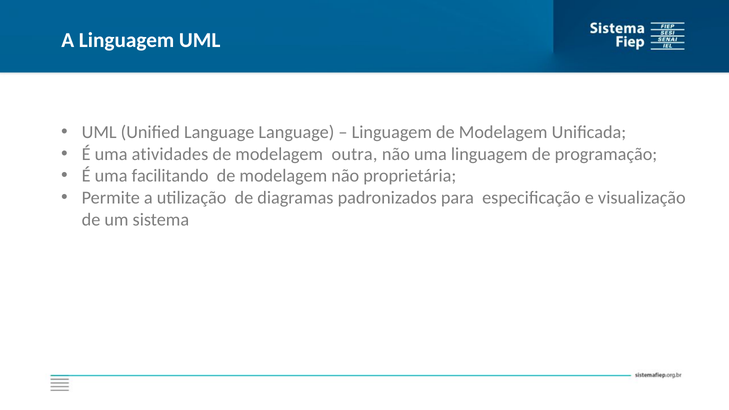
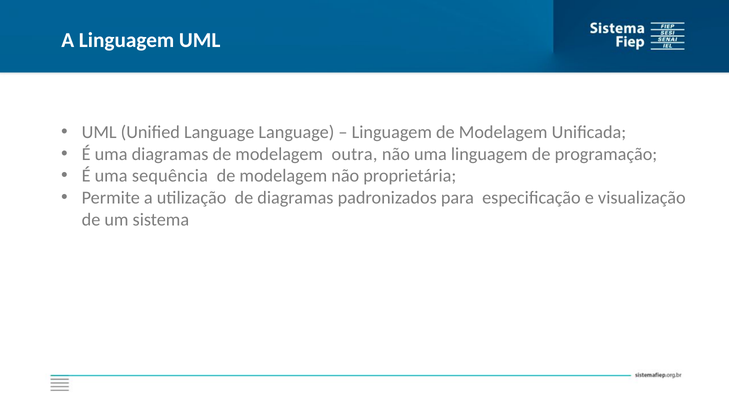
uma atividades: atividades -> diagramas (170, 154)
facilitando: facilitando -> sequência (170, 176)
